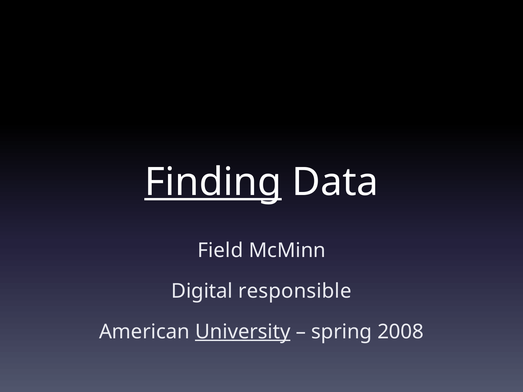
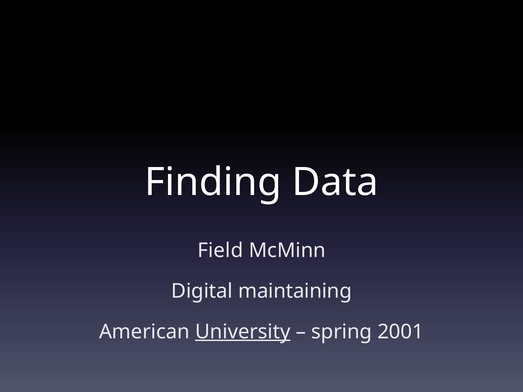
Finding underline: present -> none (213, 183)
responsible: responsible -> maintaining (295, 291)
2008: 2008 -> 2001 (401, 332)
